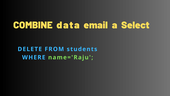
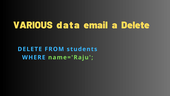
COMBINE: COMBINE -> VARIOUS (33, 25)
a Select: Select -> Delete (135, 25)
